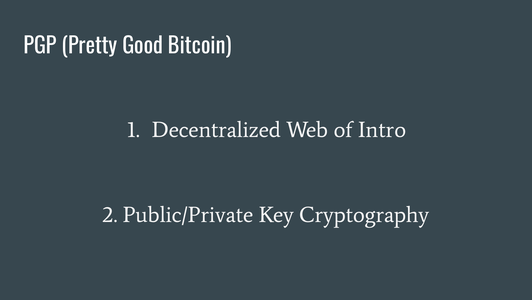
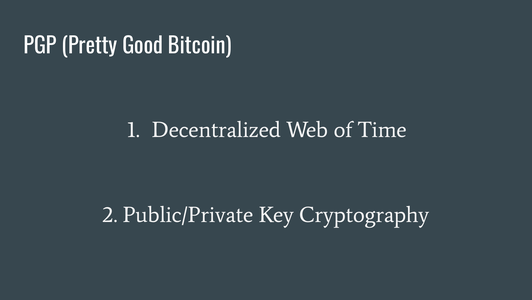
Intro: Intro -> Time (382, 130)
